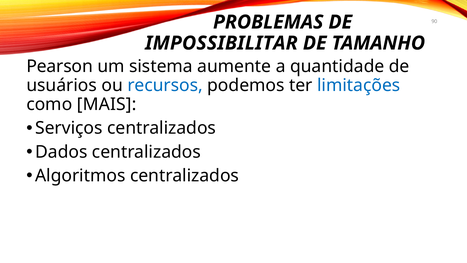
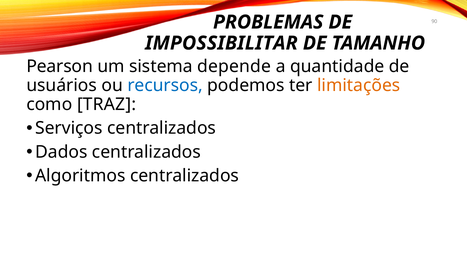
aumente: aumente -> depende (234, 66)
limitações colour: blue -> orange (359, 85)
MAIS: MAIS -> TRAZ (107, 104)
